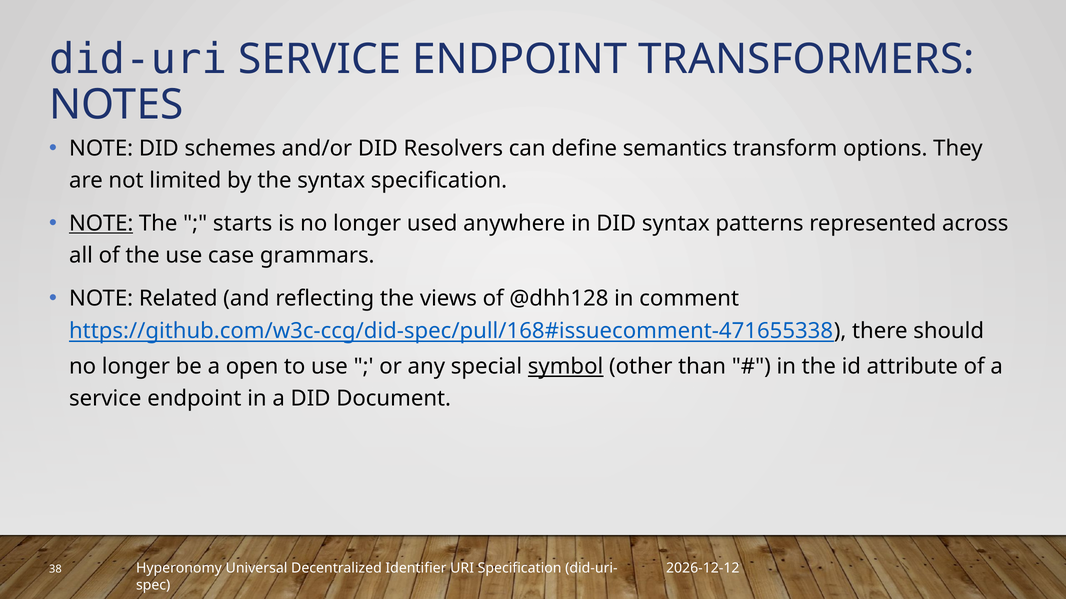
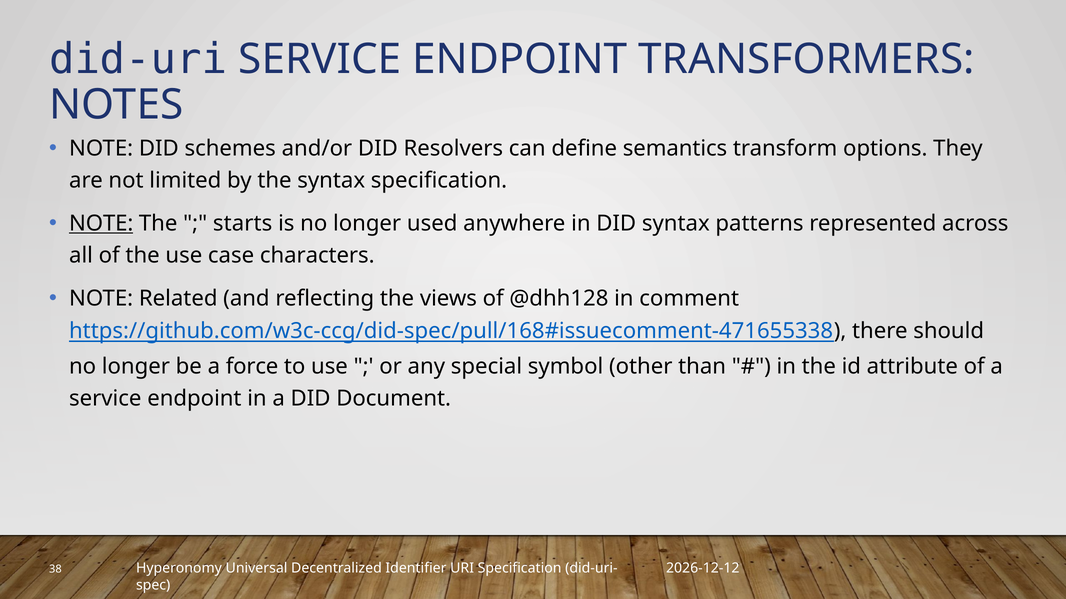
grammars: grammars -> characters (317, 256)
open: open -> force (252, 367)
symbol underline: present -> none (566, 367)
